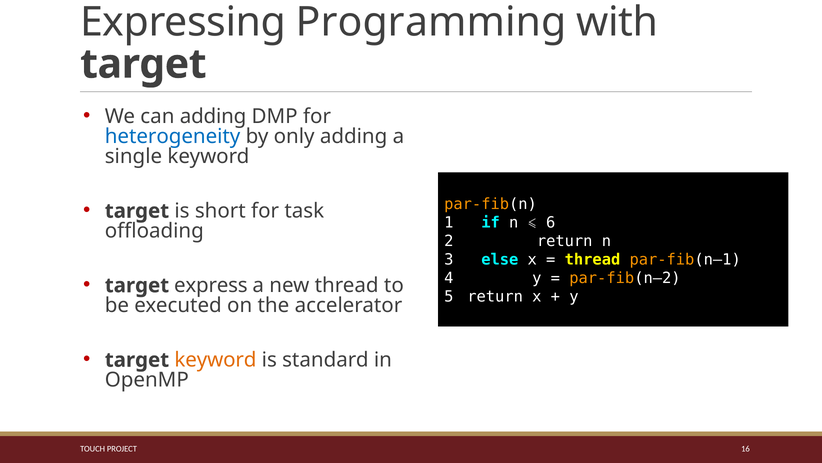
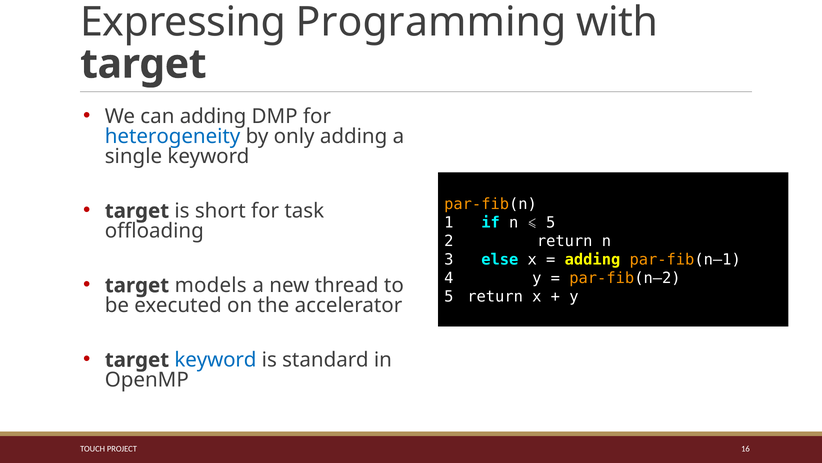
n 6: 6 -> 5 (551, 222)
thread: thread -> adding (593, 259)
express: express -> models (211, 285)
keyword colour: orange -> blue (215, 360)
